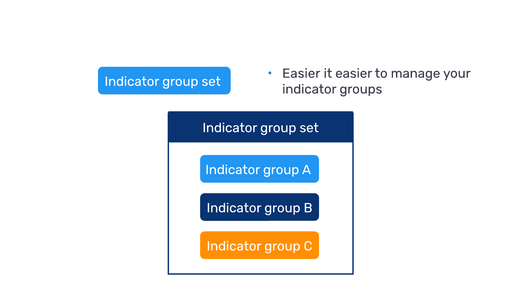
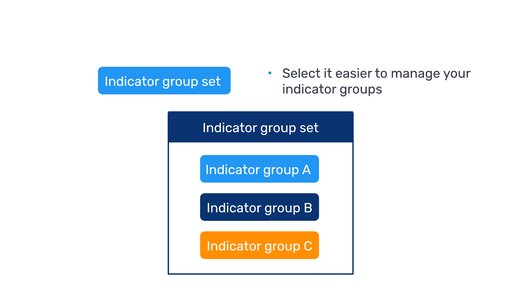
Easier: Easier -> Select (301, 74)
